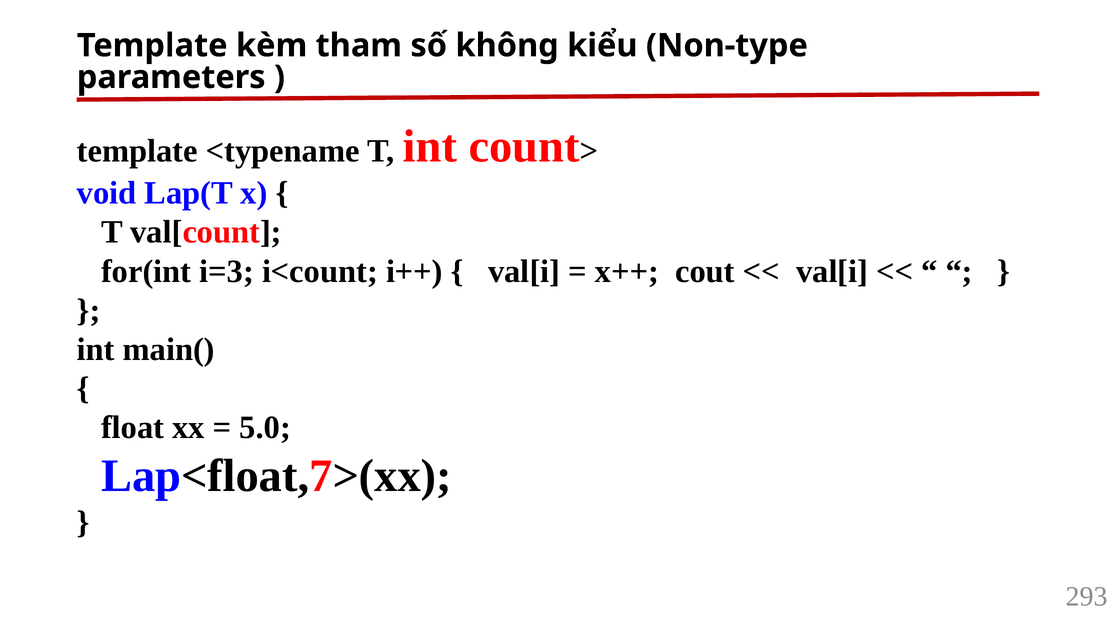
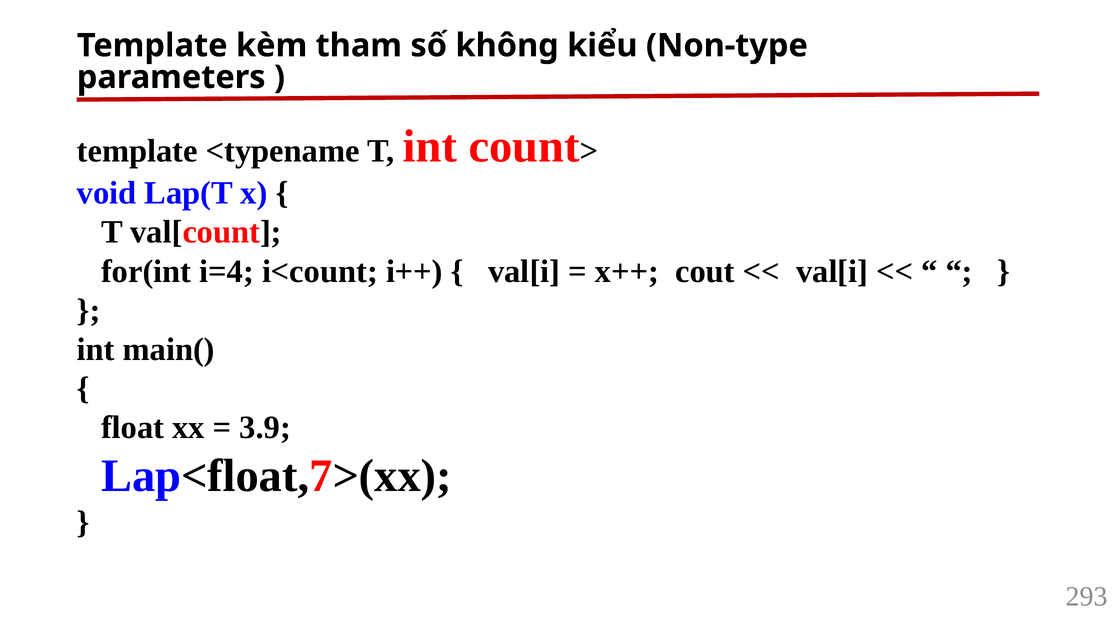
i=3: i=3 -> i=4 (227, 271)
5.0: 5.0 -> 3.9 (265, 427)
